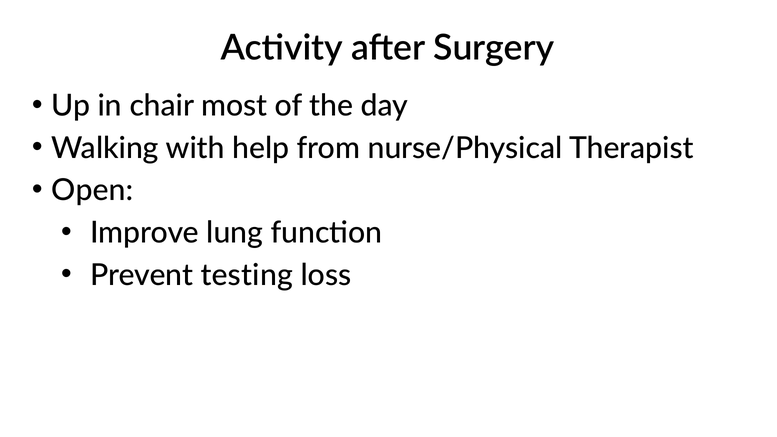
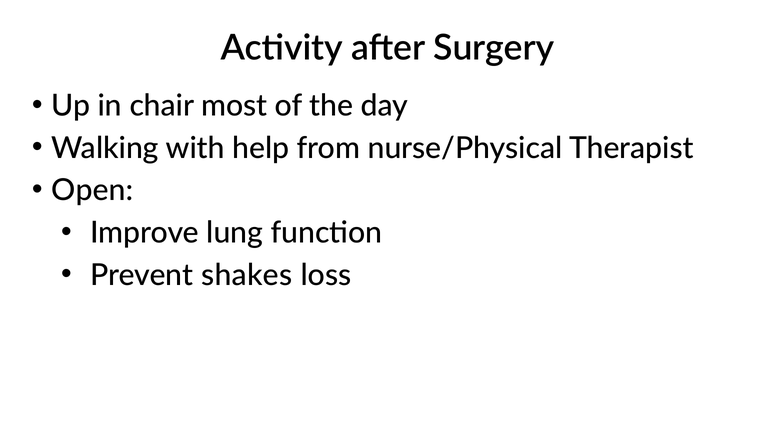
testing: testing -> shakes (247, 275)
